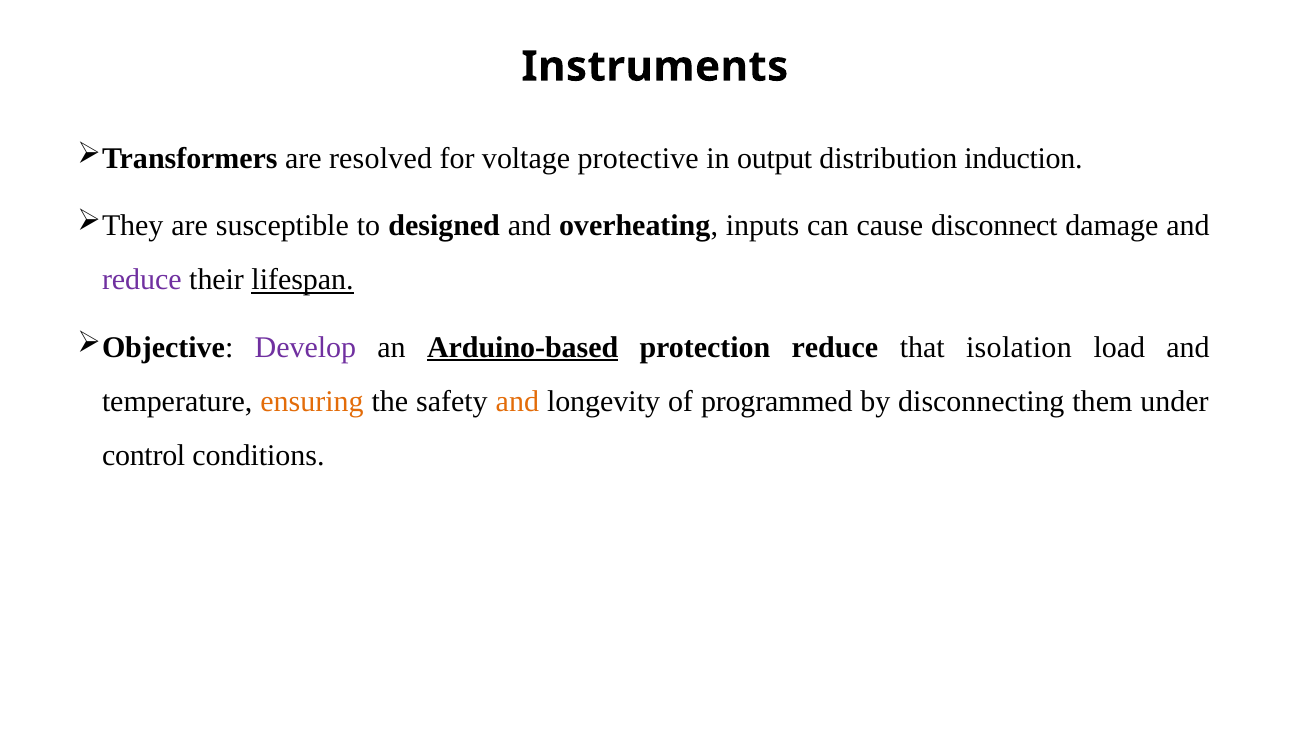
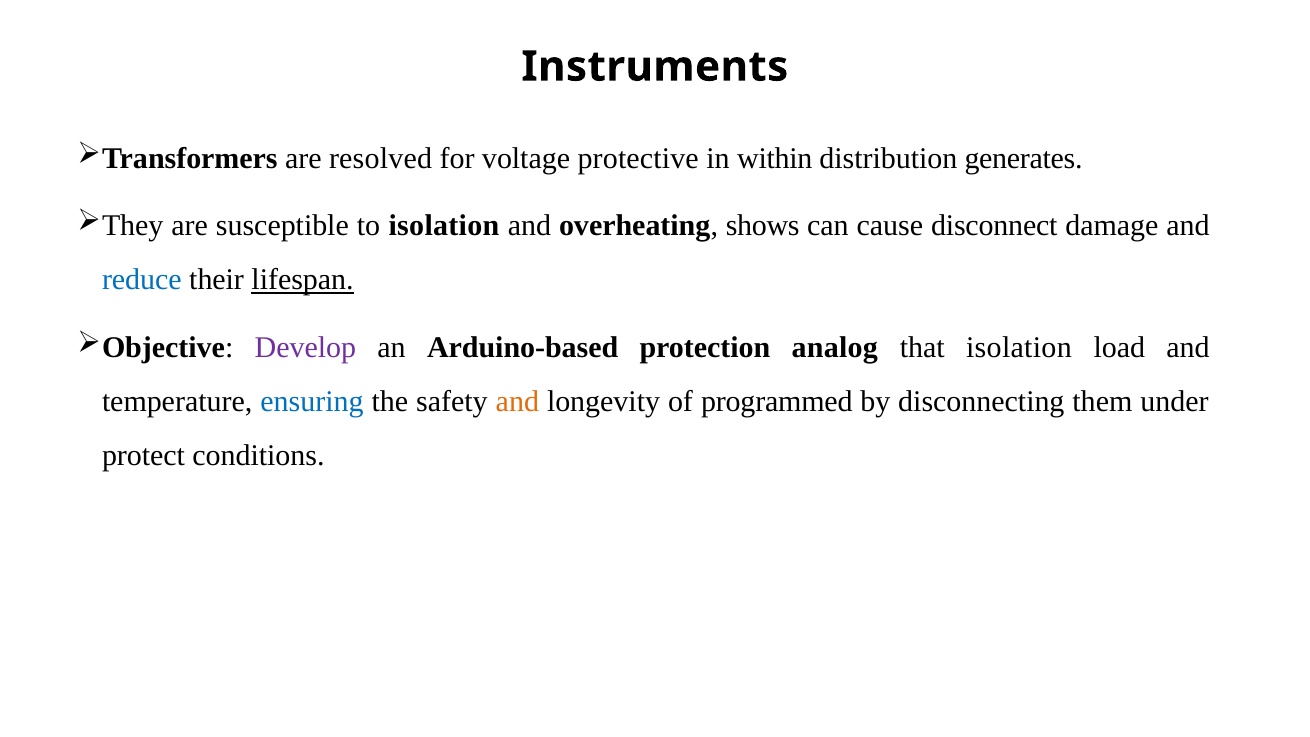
output: output -> within (775, 158)
induction: induction -> generates (1024, 158)
to designed: designed -> isolation (444, 226)
inputs: inputs -> shows (763, 226)
reduce colour: purple -> blue (142, 280)
Arduino-based underline: present -> none (523, 347)
protection reduce: reduce -> analog (835, 347)
ensuring colour: orange -> blue (312, 401)
control: control -> protect (144, 455)
